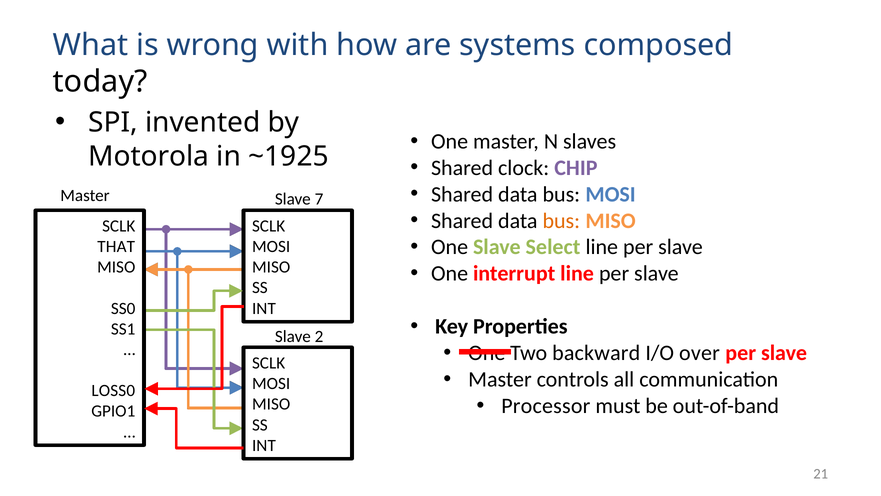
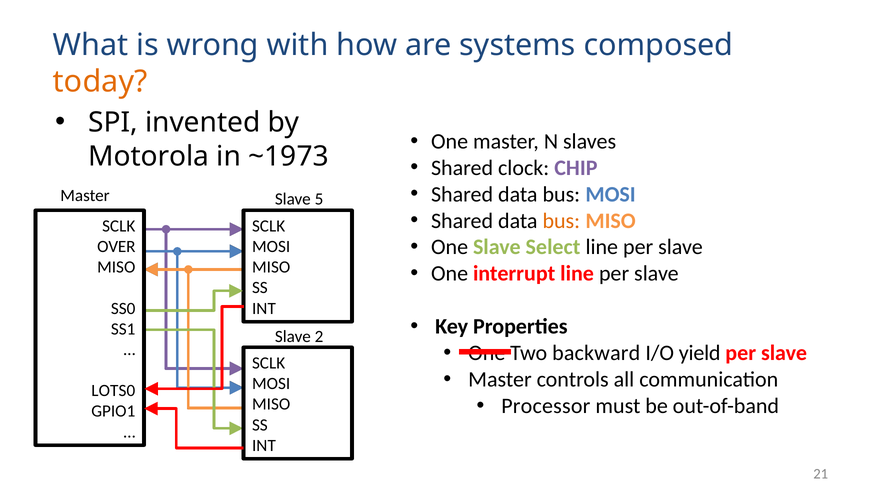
today colour: black -> orange (100, 82)
~1925: ~1925 -> ~1973 (289, 156)
7: 7 -> 5 (319, 199)
THAT: THAT -> OVER (116, 246)
over: over -> yield (700, 353)
LOSS0: LOSS0 -> LOTS0 (113, 390)
